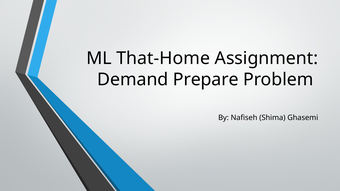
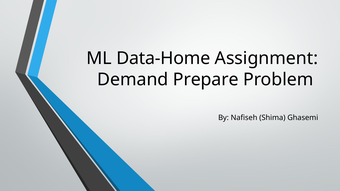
That-Home: That-Home -> Data-Home (163, 58)
